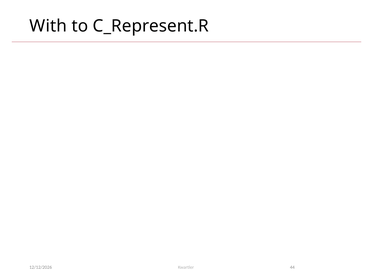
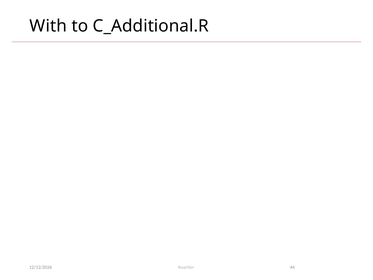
C_Represent.R: C_Represent.R -> C_Additional.R (151, 26)
